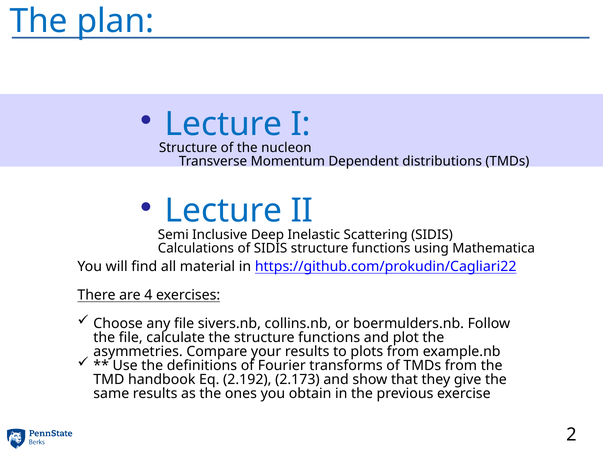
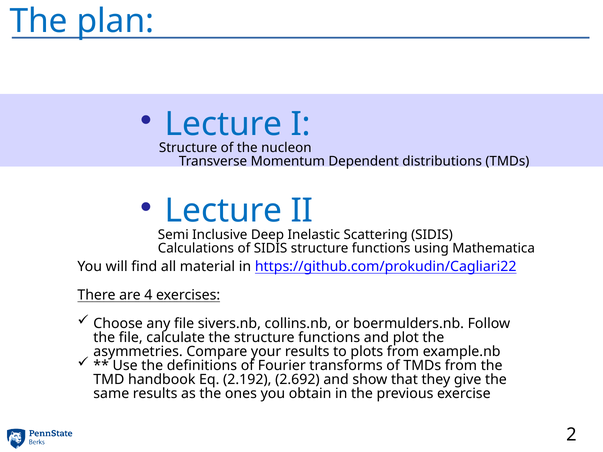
2.173: 2.173 -> 2.692 (297, 380)
